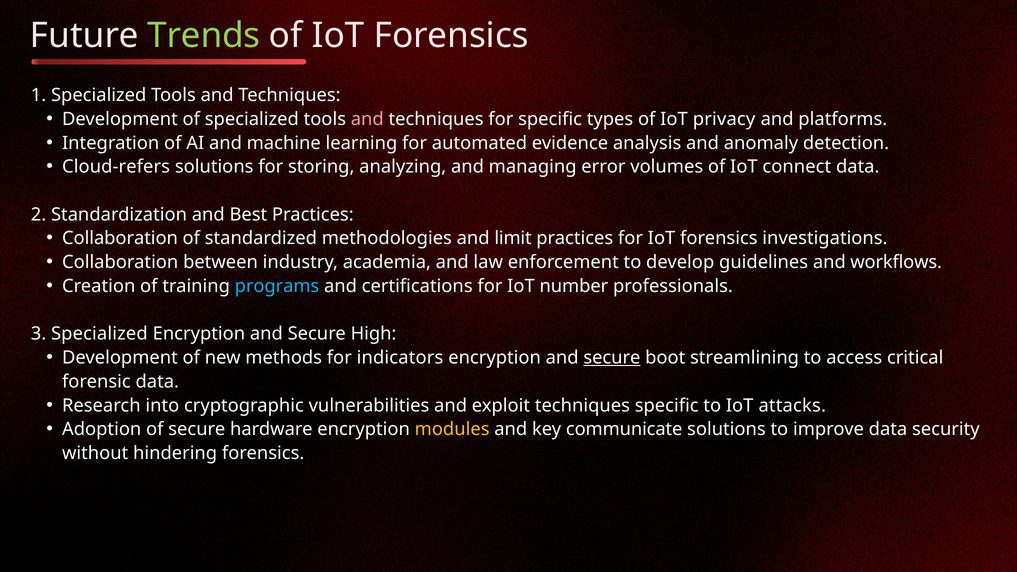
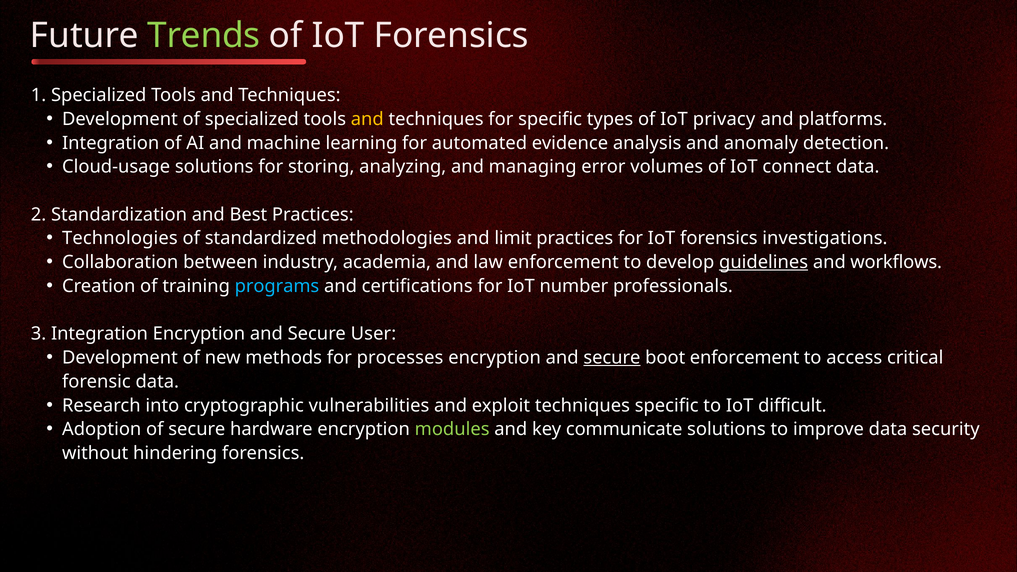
and colour: pink -> yellow (367, 119)
Cloud-refers: Cloud-refers -> Cloud-usage (116, 167)
Collaboration: Collaboration -> Technologies (120, 238)
guidelines underline: none -> present (764, 262)
3 Specialized: Specialized -> Integration (99, 334)
High: High -> User (373, 334)
indicators: indicators -> processes (400, 358)
boot streamlining: streamlining -> enforcement (745, 358)
attacks: attacks -> difficult (792, 406)
modules colour: yellow -> light green (452, 429)
